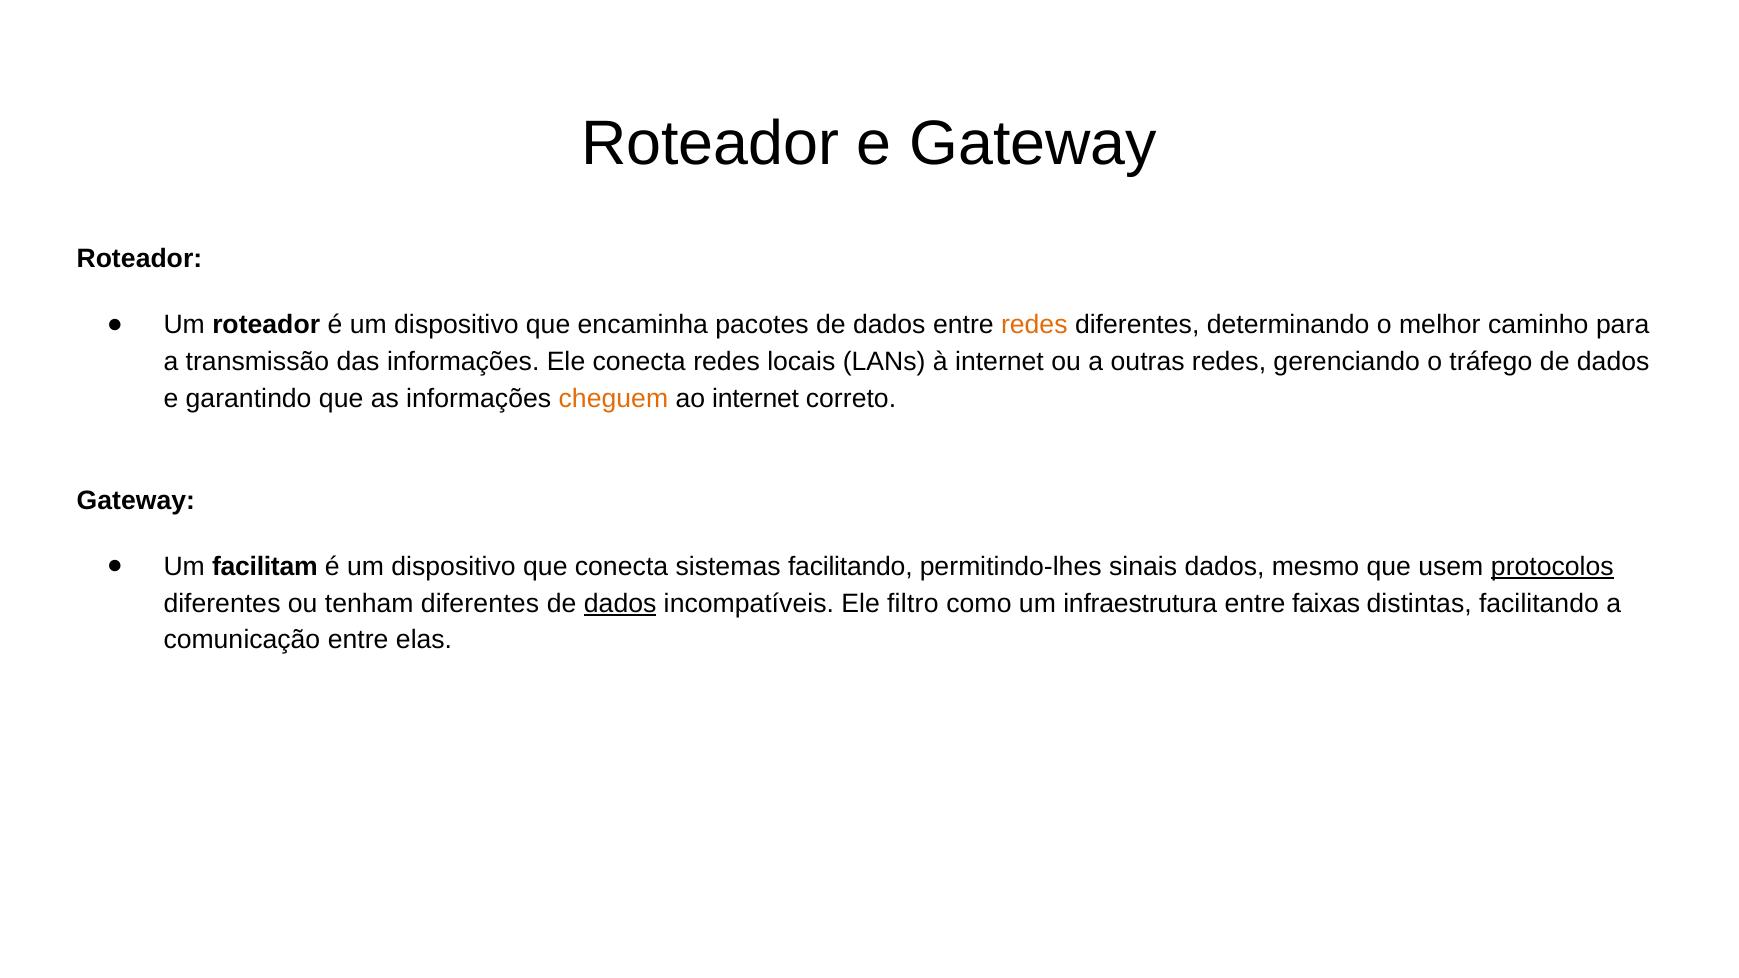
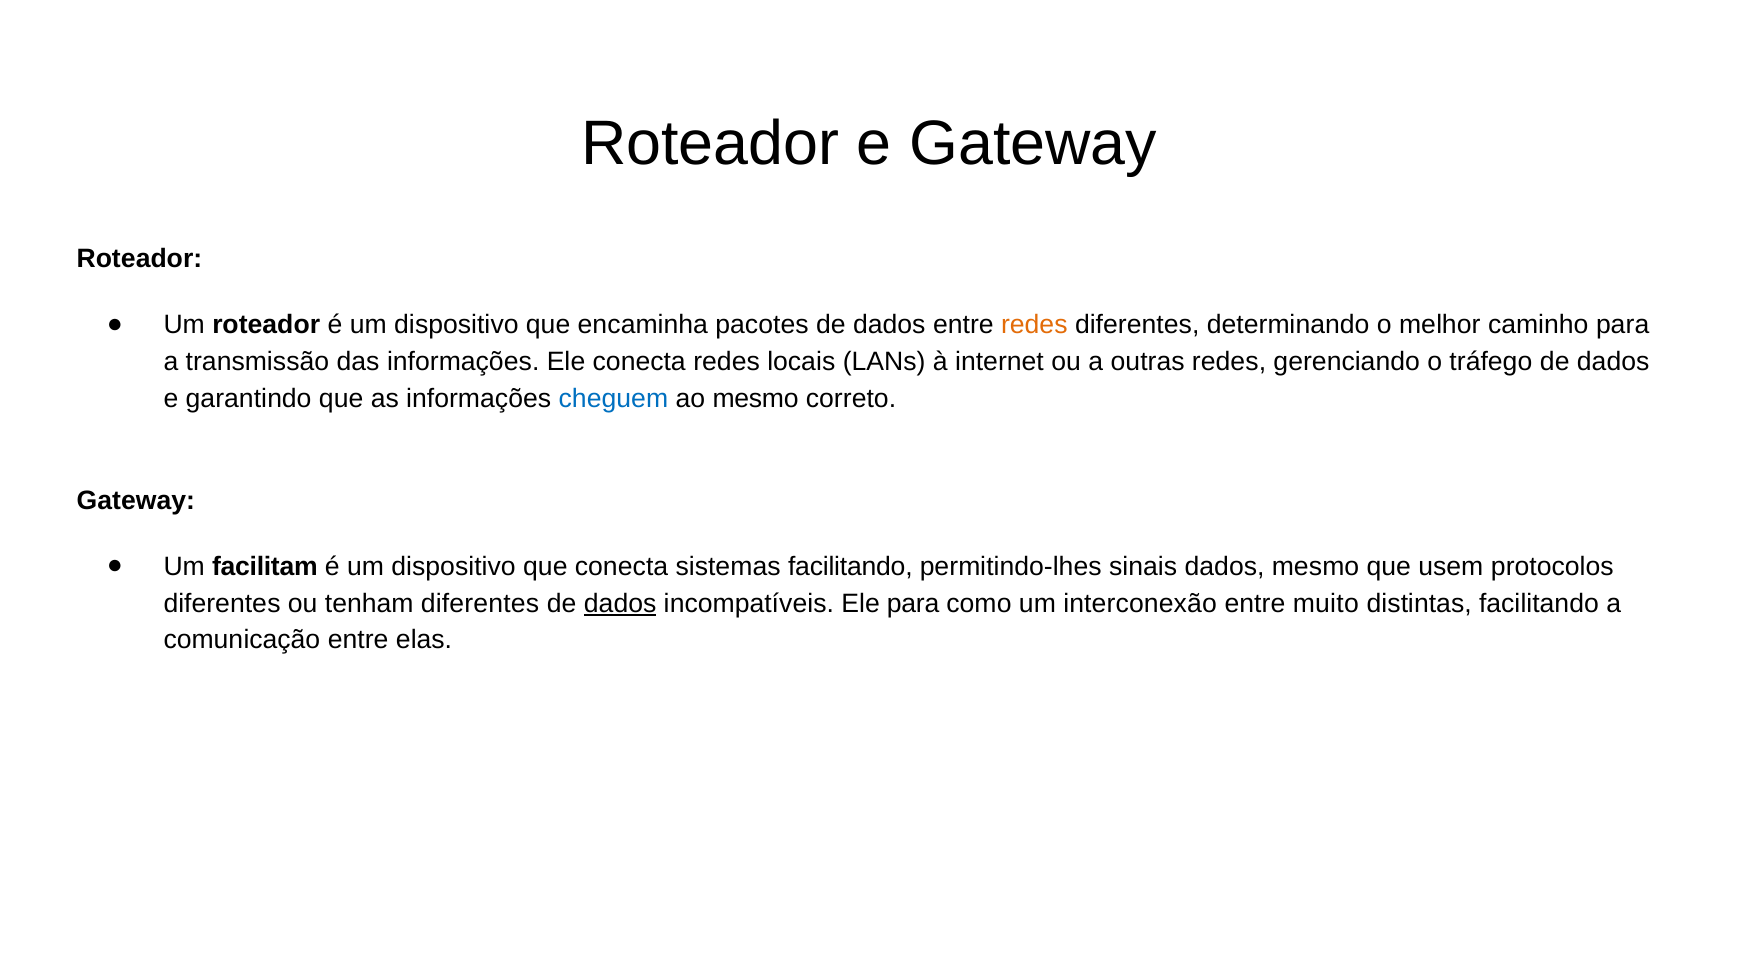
cheguem colour: orange -> blue (613, 398)
ao internet: internet -> mesmo (756, 398)
protocolos underline: present -> none (1552, 567)
Ele filtro: filtro -> para (913, 603)
infraestrutura: infraestrutura -> interconexão (1140, 603)
faixas: faixas -> muito (1326, 603)
